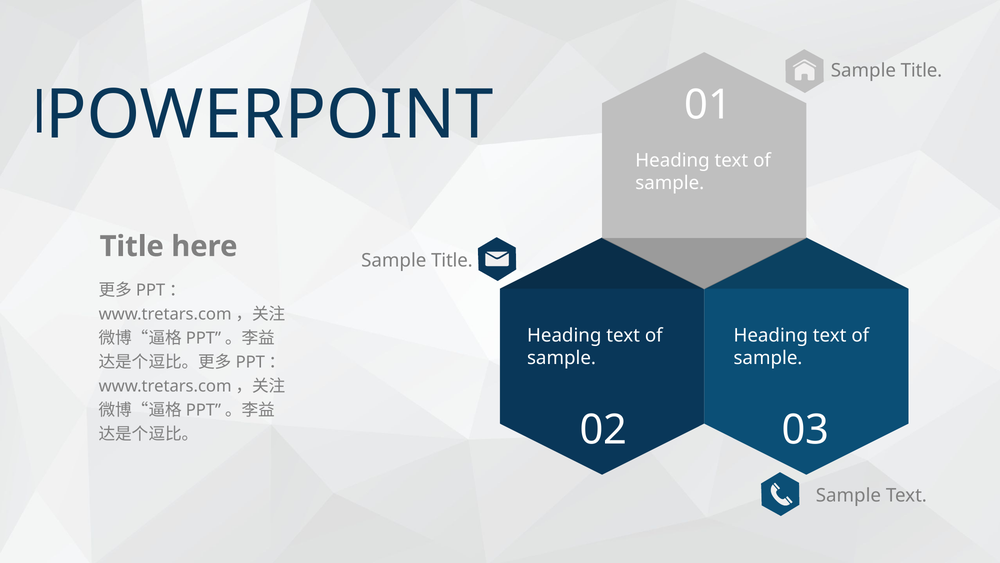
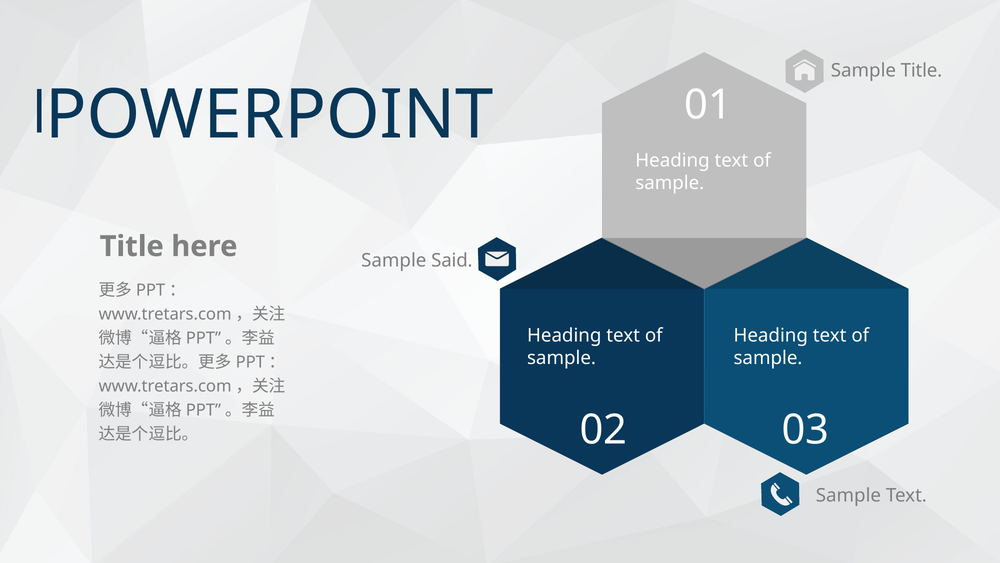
Title: Title -> Said (452, 261)
